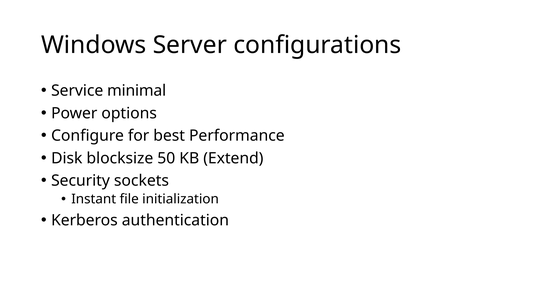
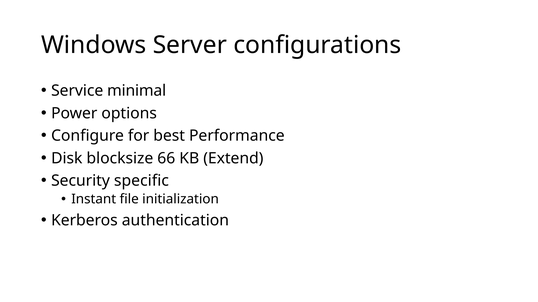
50: 50 -> 66 (166, 159)
sockets: sockets -> specific (141, 181)
